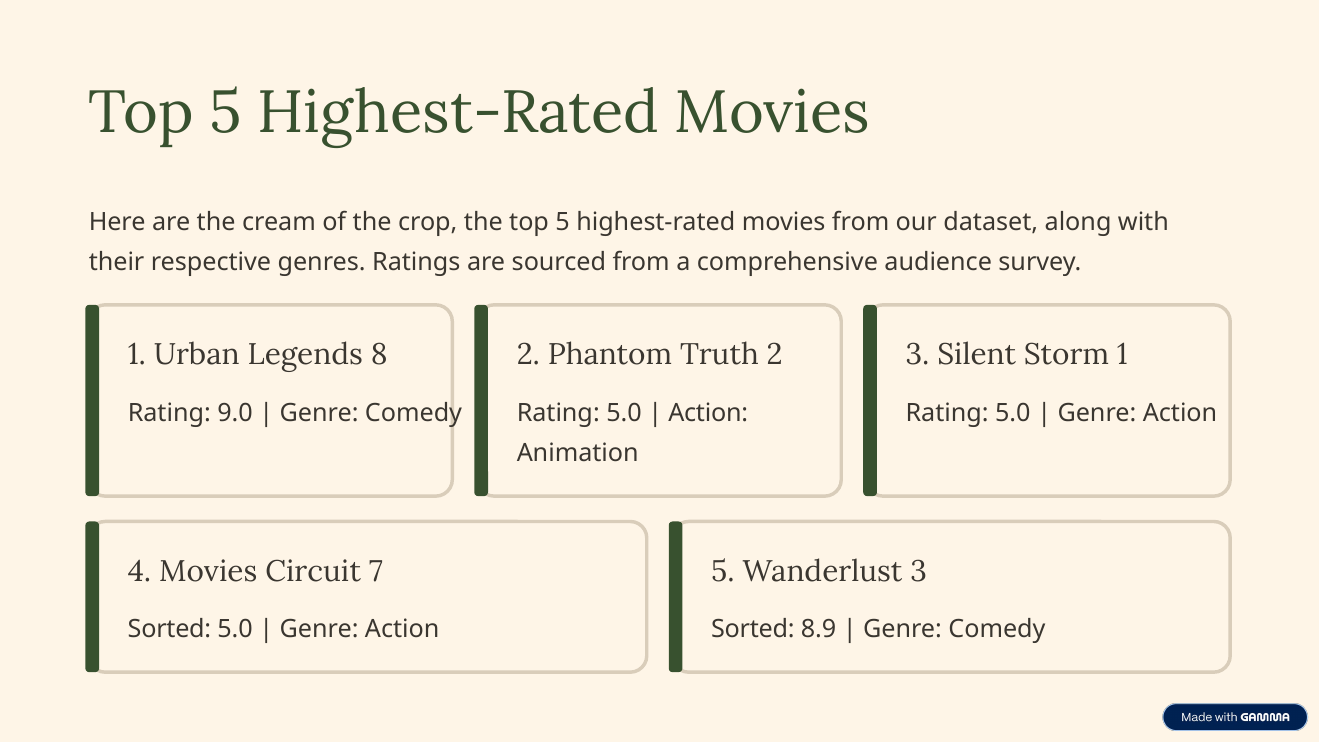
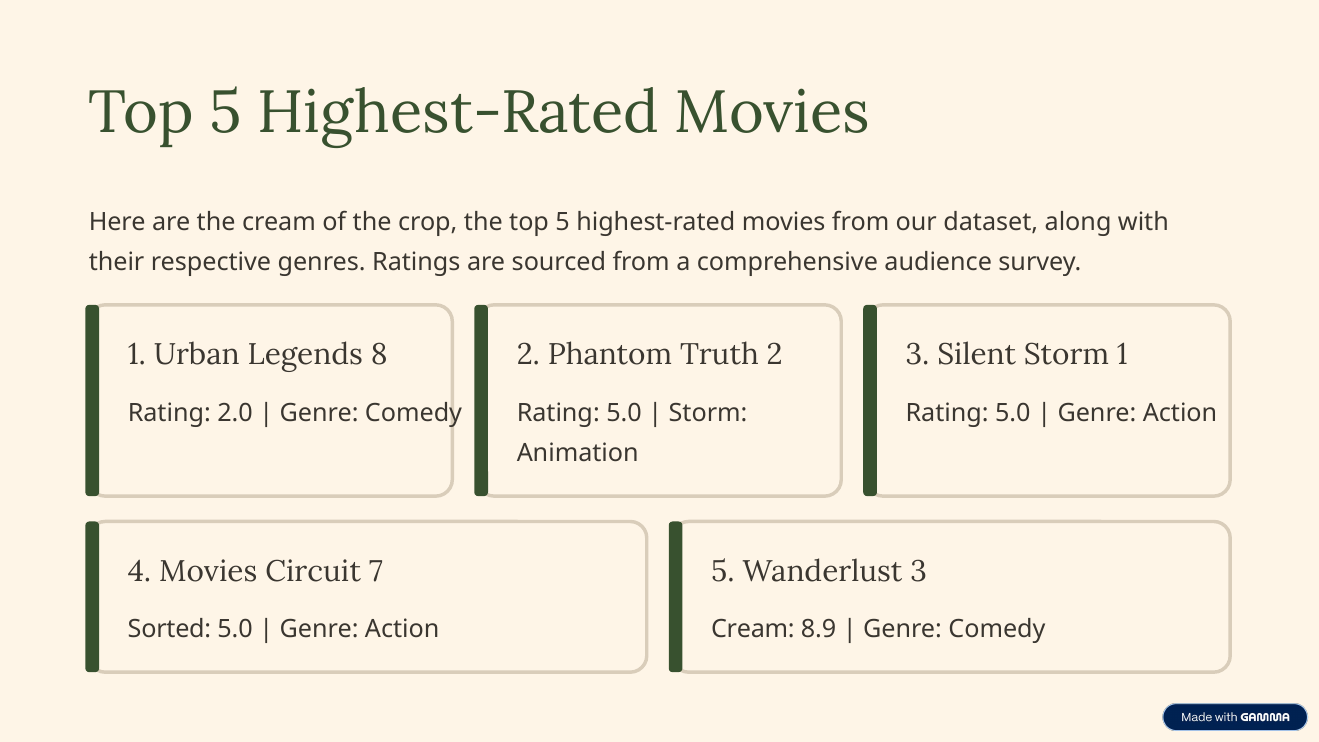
9.0: 9.0 -> 2.0 (235, 413)
Action: Action -> Storm (708, 413)
Sorted: Sorted -> Cream (753, 629)
